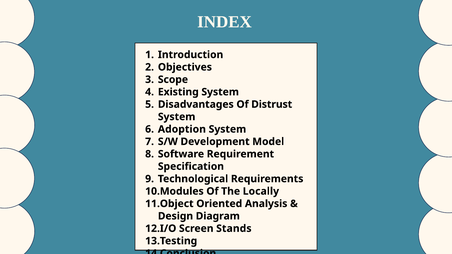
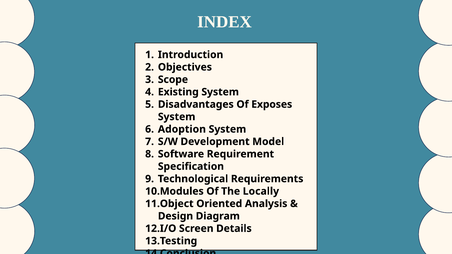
Distrust: Distrust -> Exposes (272, 104)
Stands: Stands -> Details (234, 229)
